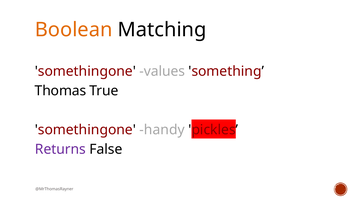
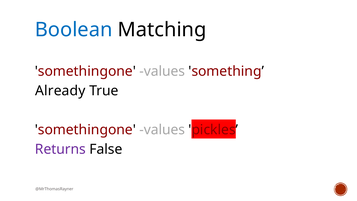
Boolean colour: orange -> blue (74, 30)
Thomas: Thomas -> Already (60, 91)
handy: handy -> values (162, 130)
